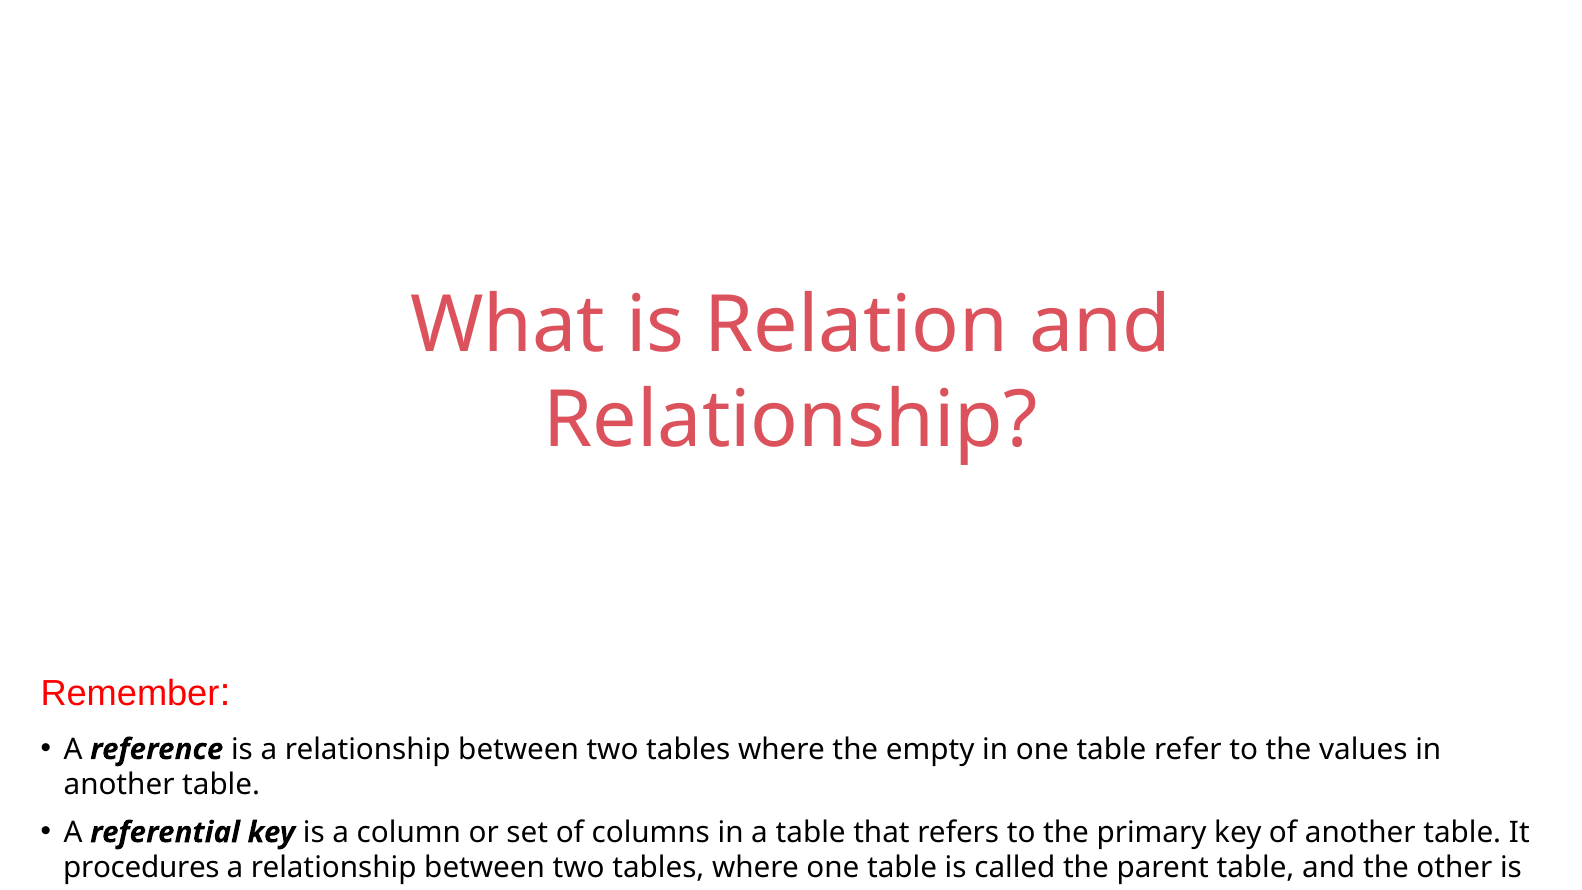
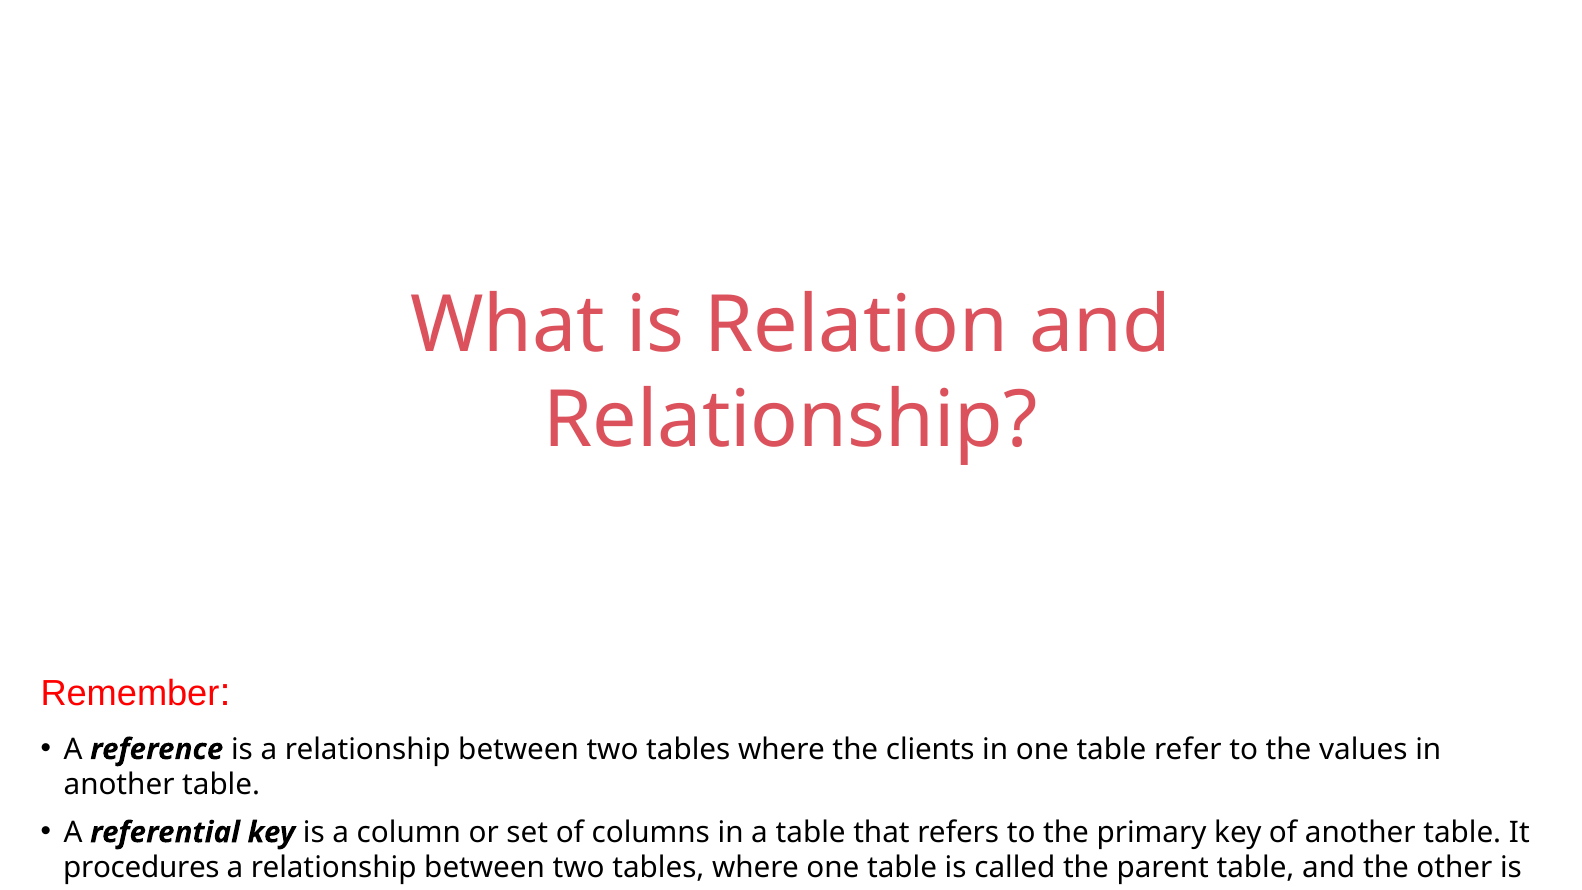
empty: empty -> clients (930, 749)
